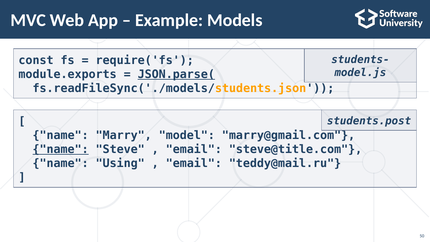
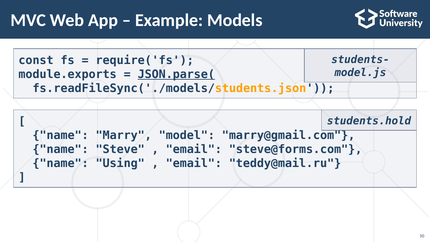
students.post: students.post -> students.hold (369, 121)
name underline: present -> none (61, 149)
steve@title.com: steve@title.com -> steve@forms.com (296, 149)
